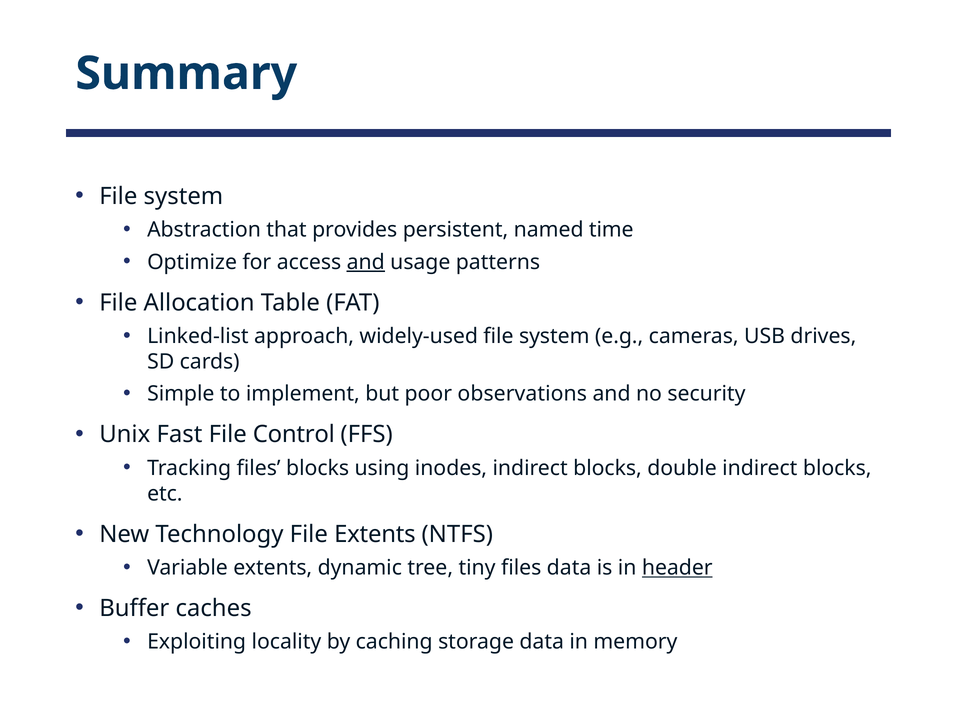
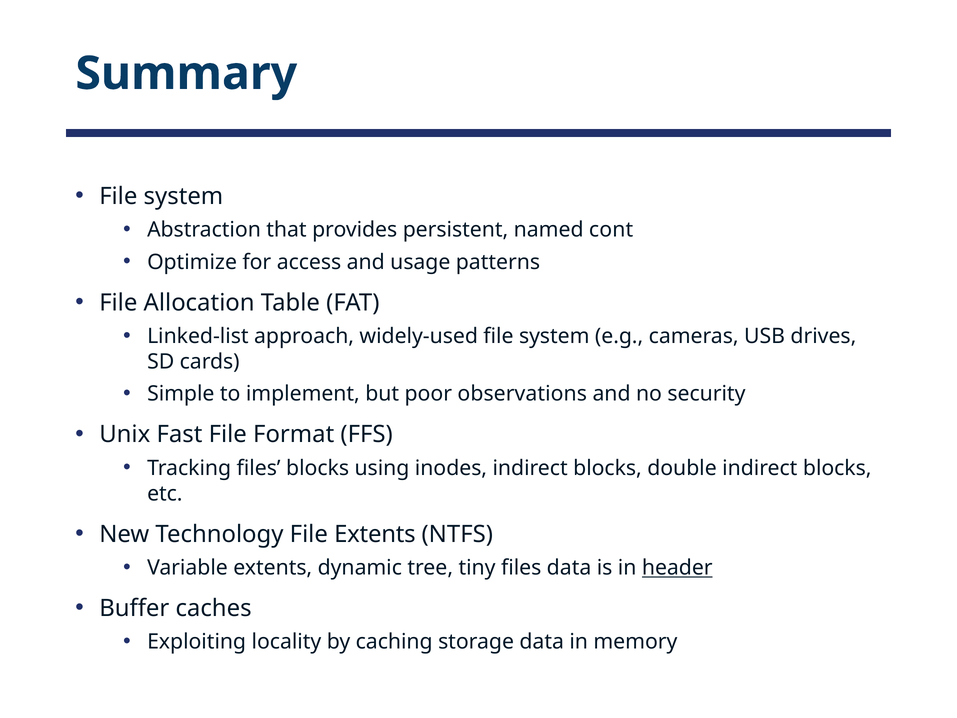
time: time -> cont (611, 230)
and underline: present -> none (366, 262)
Control: Control -> Format (294, 434)
